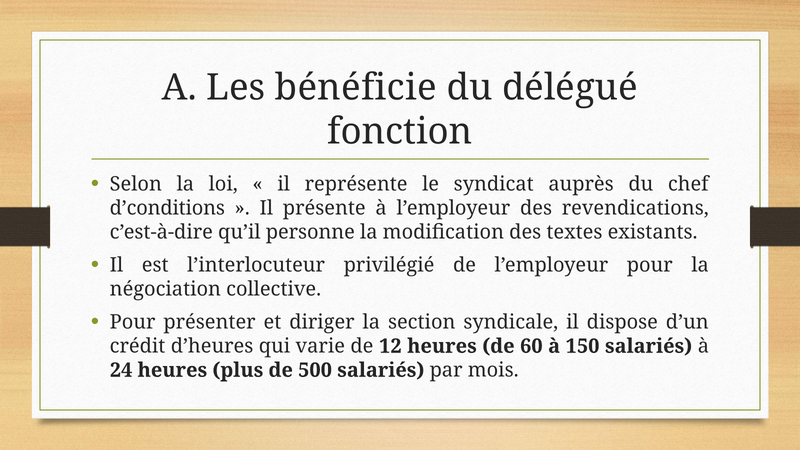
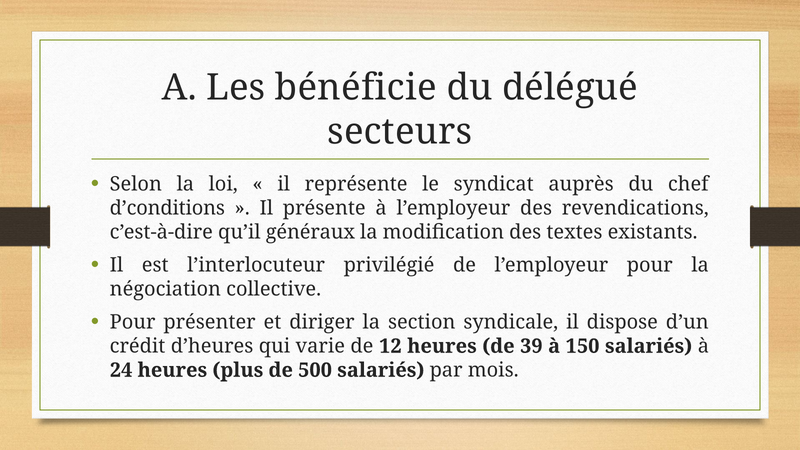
fonction: fonction -> secteurs (400, 132)
personne: personne -> généraux (310, 232)
60: 60 -> 39 (531, 346)
